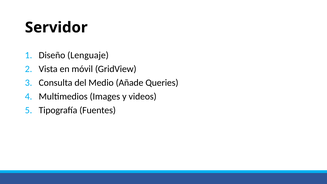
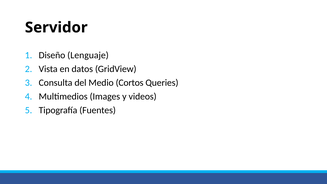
móvil: móvil -> datos (82, 69)
Añade: Añade -> Cortos (130, 83)
